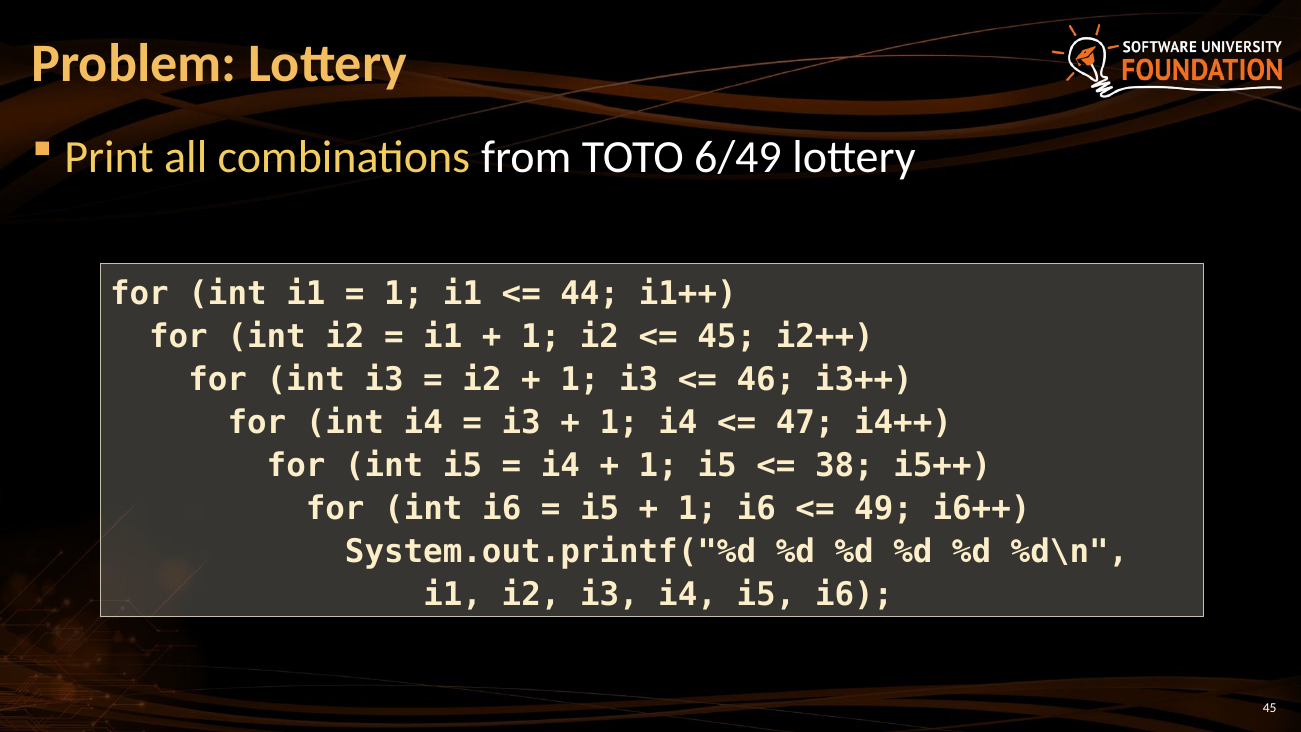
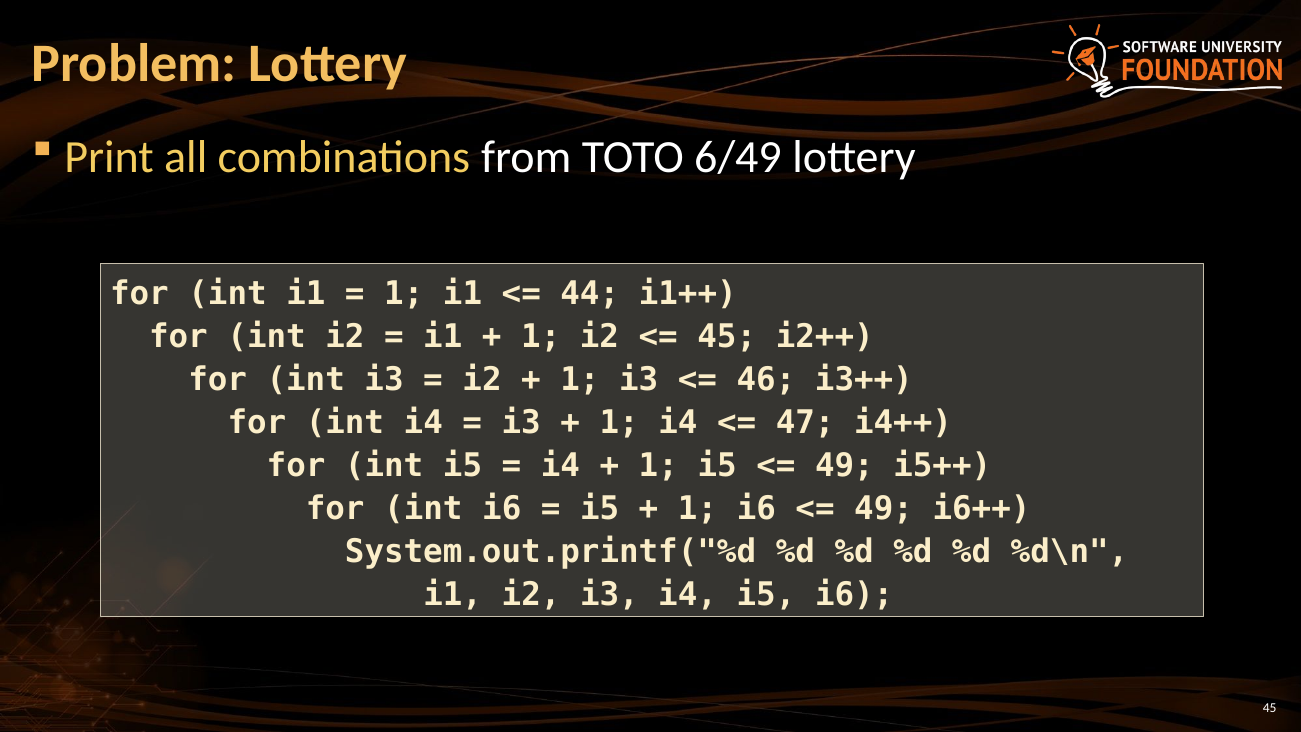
38: 38 -> 49 (844, 466)
